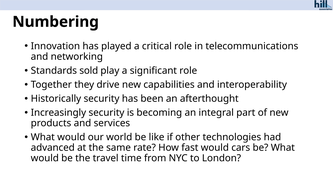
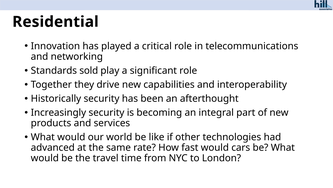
Numbering: Numbering -> Residential (55, 22)
